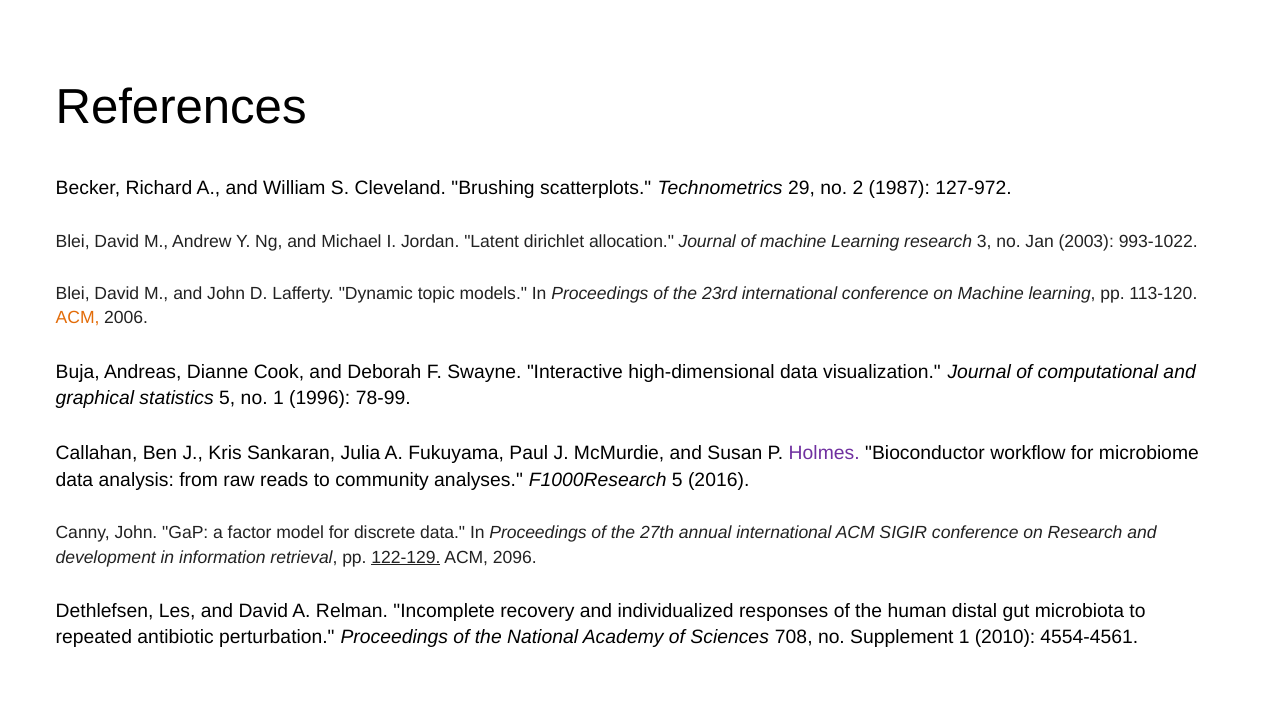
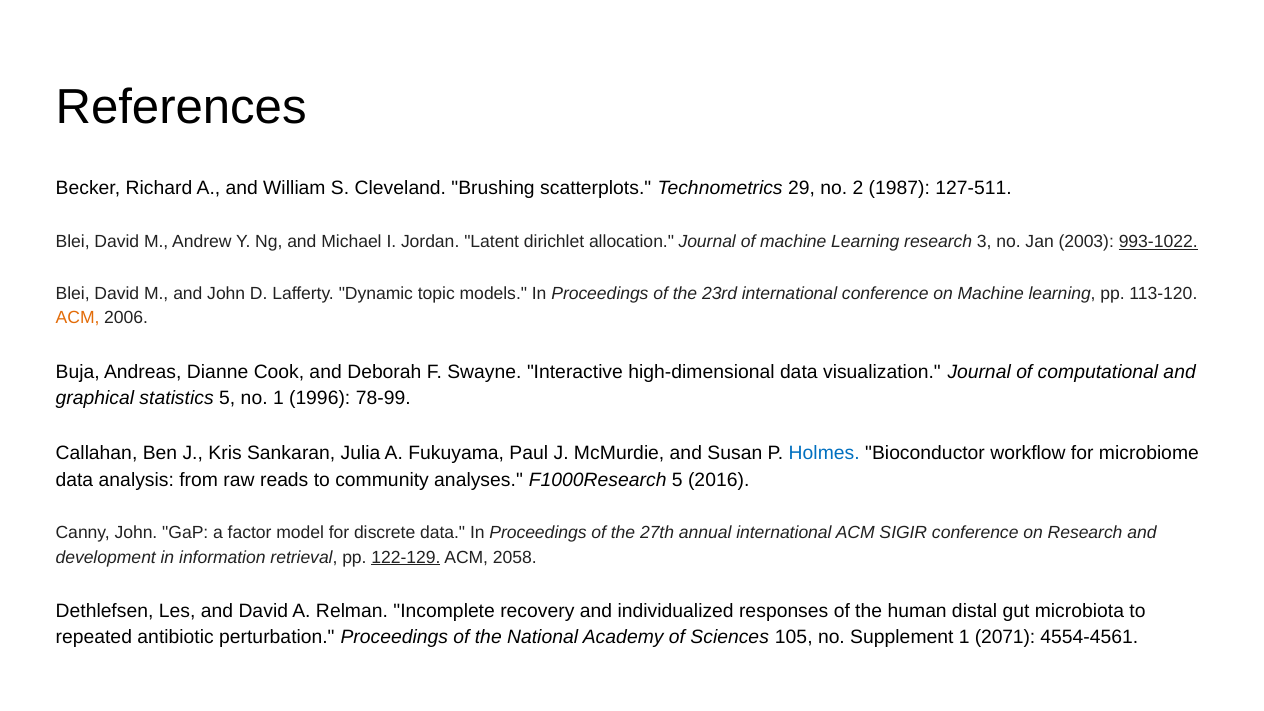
127-972: 127-972 -> 127-511 (974, 188)
993-1022 underline: none -> present (1158, 242)
Holmes colour: purple -> blue (824, 453)
2096: 2096 -> 2058 (515, 557)
708: 708 -> 105 (794, 638)
2010: 2010 -> 2071 (1005, 638)
